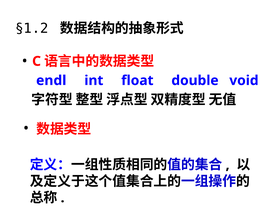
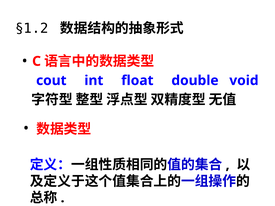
endl: endl -> cout (51, 81)
